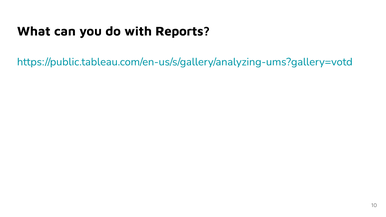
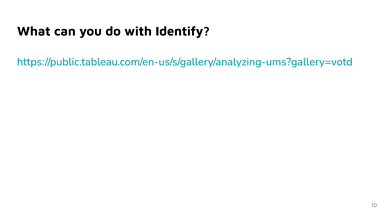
Reports: Reports -> Identify (183, 31)
